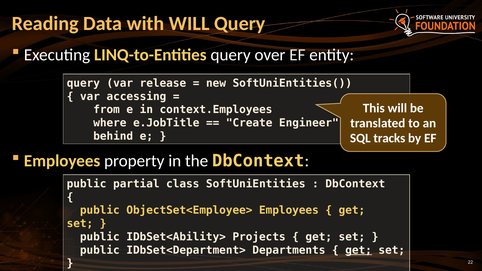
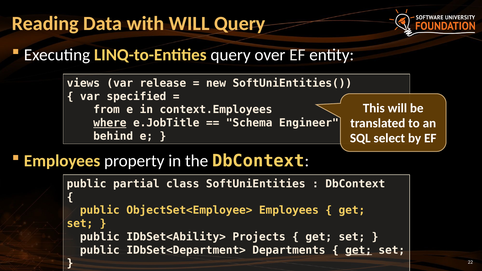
query: query -> views (83, 83)
accessing: accessing -> specified (136, 96)
where underline: none -> present (110, 123)
Create: Create -> Schema (249, 123)
tracks: tracks -> select (389, 138)
